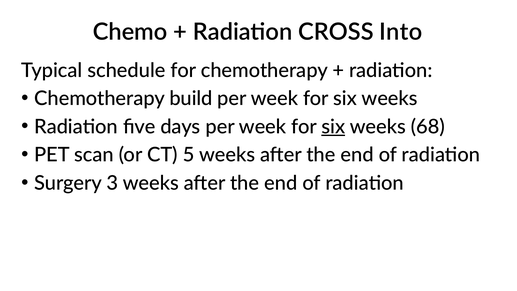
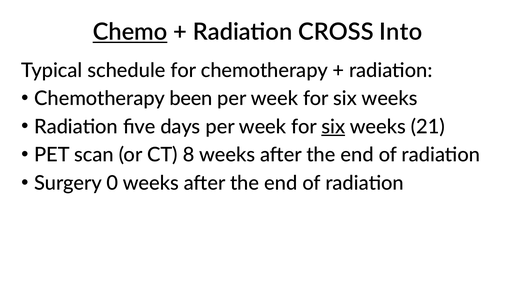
Chemo underline: none -> present (130, 32)
build: build -> been (191, 99)
68: 68 -> 21 (428, 127)
5: 5 -> 8 (189, 155)
3: 3 -> 0 (112, 183)
